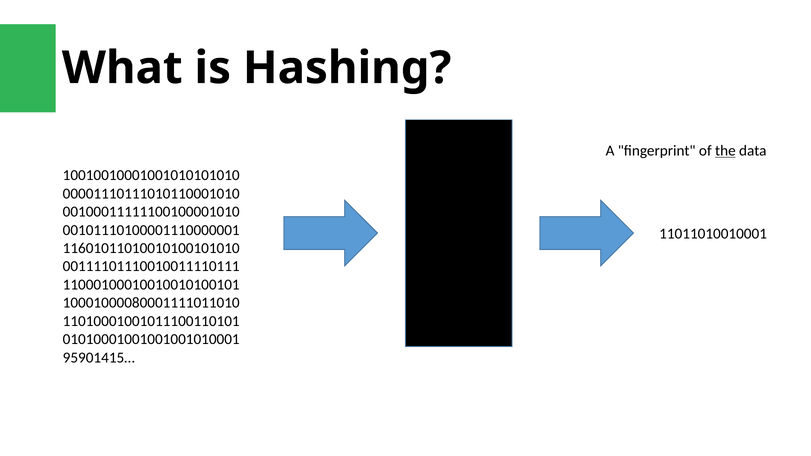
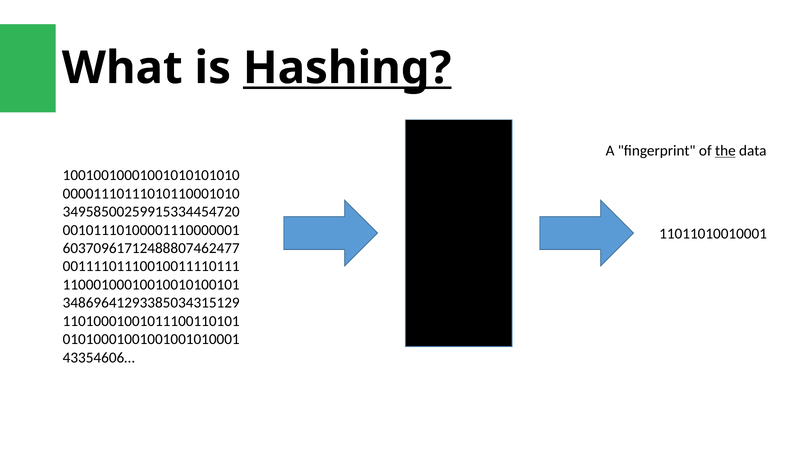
Hashing underline: none -> present (347, 68)
00100011111100100001010: 00100011111100100001010 -> 34958500259915334454720 (151, 212)
11601011010010100101010: 11601011010010100101010 -> 60370961712488807462477 (151, 248)
10001000080001111011010: 10001000080001111011010 -> 34869641293385034315129 (151, 303)
95901415…: 95901415… -> 43354606… (99, 358)
